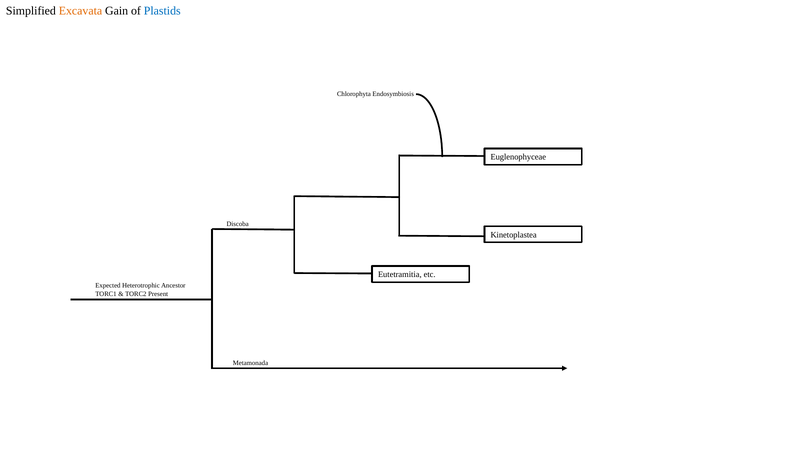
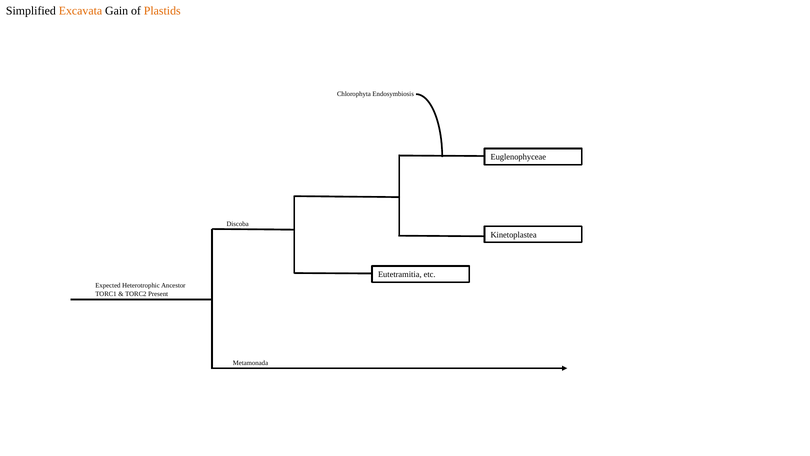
Plastids colour: blue -> orange (162, 11)
